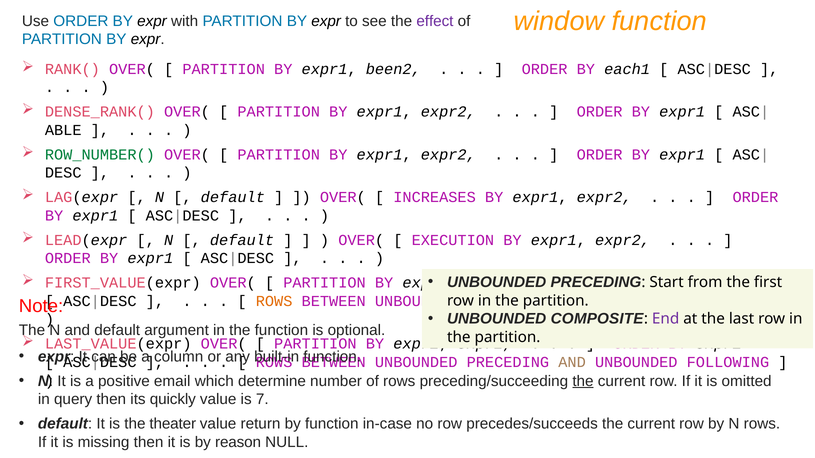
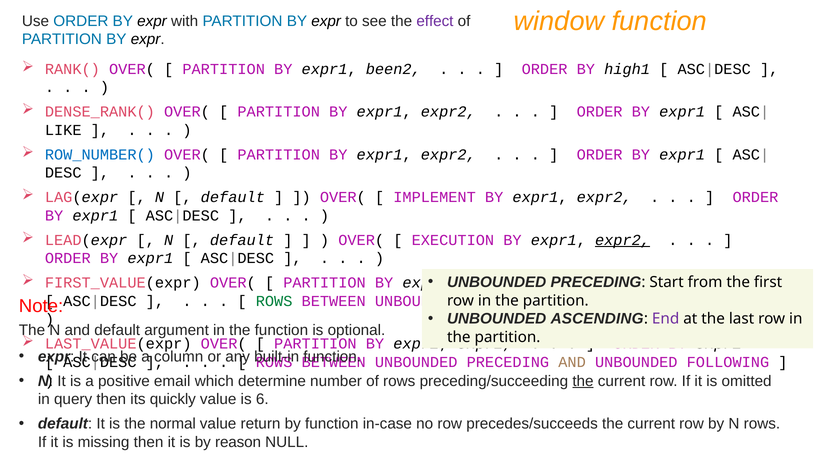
each1: each1 -> high1 (627, 69)
ABLE: ABLE -> LIKE (63, 130)
ROW_NUMBER( colour: green -> blue (100, 155)
INCREASES: INCREASES -> IMPLEMENT (435, 198)
expr2 underline: none -> present (623, 240)
ROWS colour: orange -> green (274, 301)
COMPOSITE: COMPOSITE -> ASCENDING (597, 319)
7: 7 -> 6 (262, 400)
theater: theater -> normal (173, 424)
